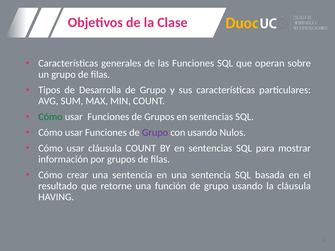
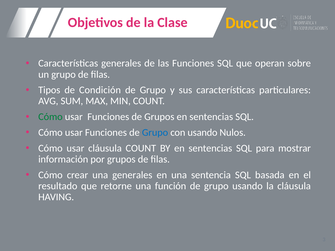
Desarrolla: Desarrolla -> Condición (100, 90)
Grupo colour: purple -> blue (155, 133)
crear una sentencia: sentencia -> generales (132, 175)
